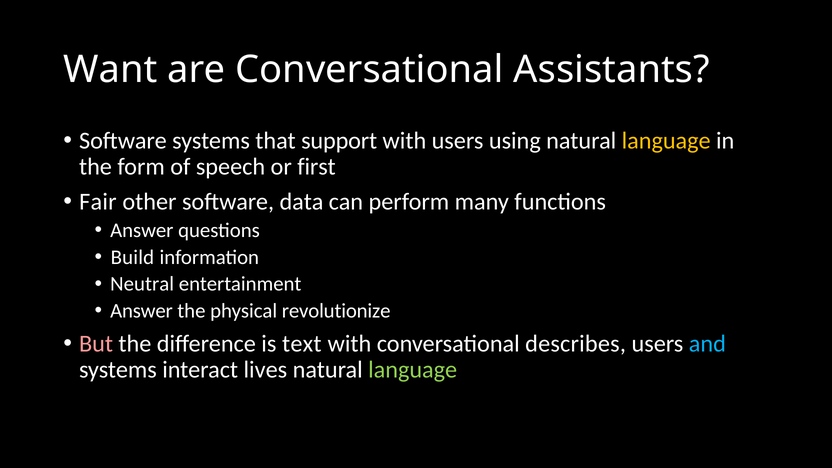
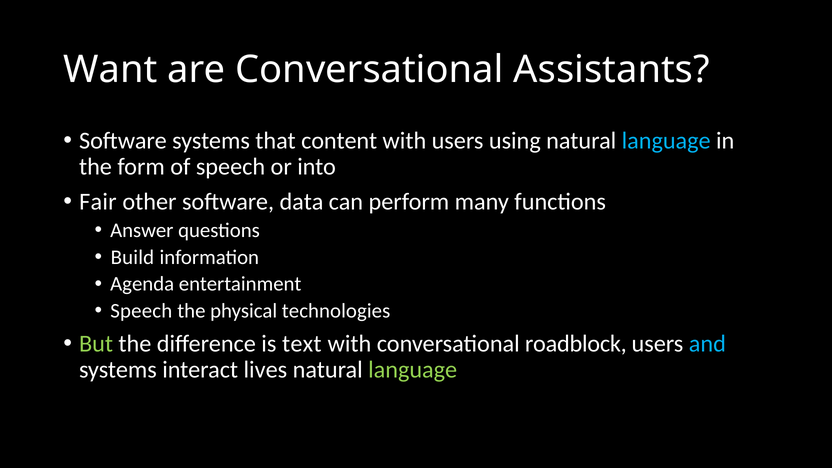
support: support -> content (339, 141)
language colour: yellow -> light blue (666, 141)
first: first -> into (317, 167)
Neutral: Neutral -> Agenda (142, 284)
Answer: Answer -> Speech (141, 311)
revolutionize: revolutionize -> technologies (336, 311)
But colour: pink -> light green (96, 344)
describes: describes -> roadblock (576, 344)
